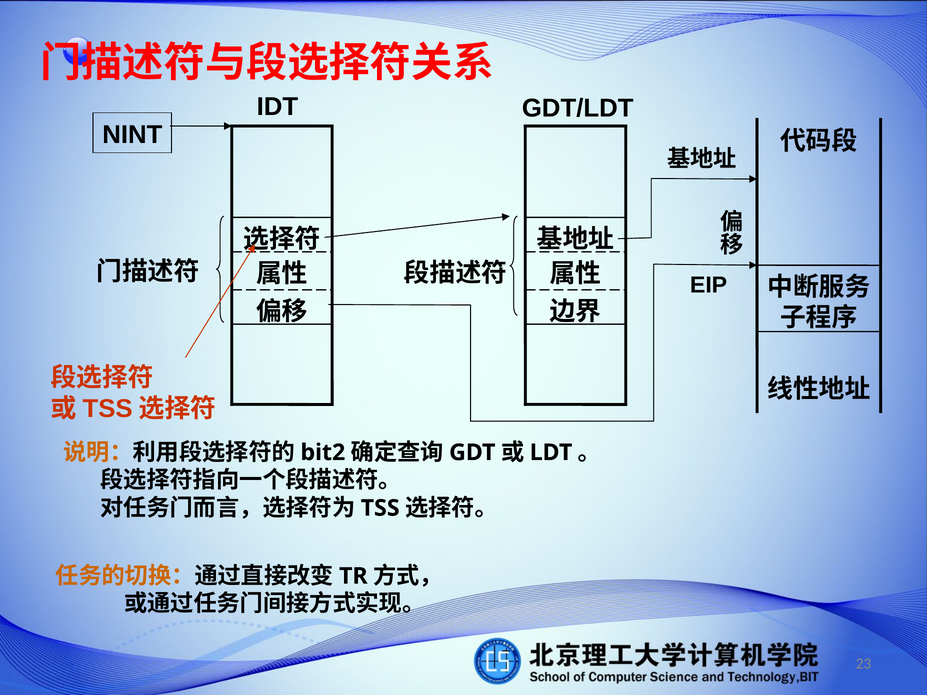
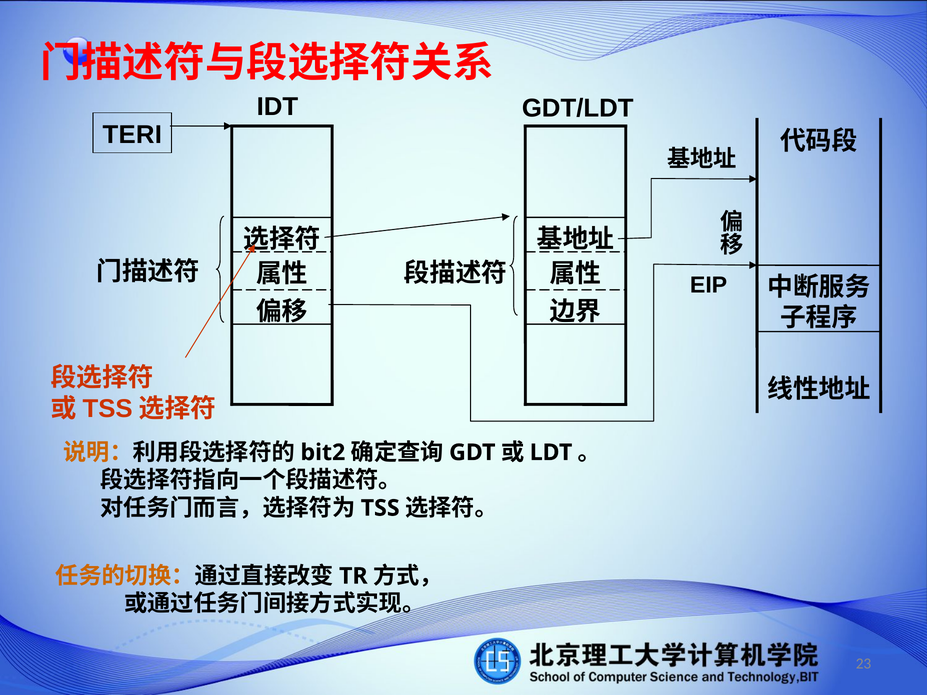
NINT: NINT -> TERI (132, 135)
